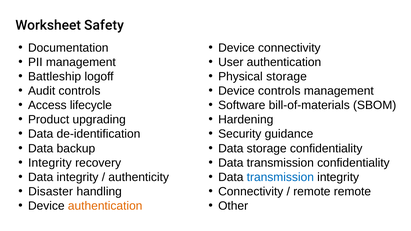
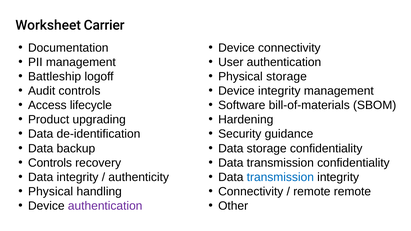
Safety: Safety -> Carrier (104, 25)
Device controls: controls -> integrity (279, 91)
Integrity: Integrity -> Controls (50, 163)
Disaster: Disaster -> Physical (51, 192)
authentication colour: orange -> purple (105, 206)
